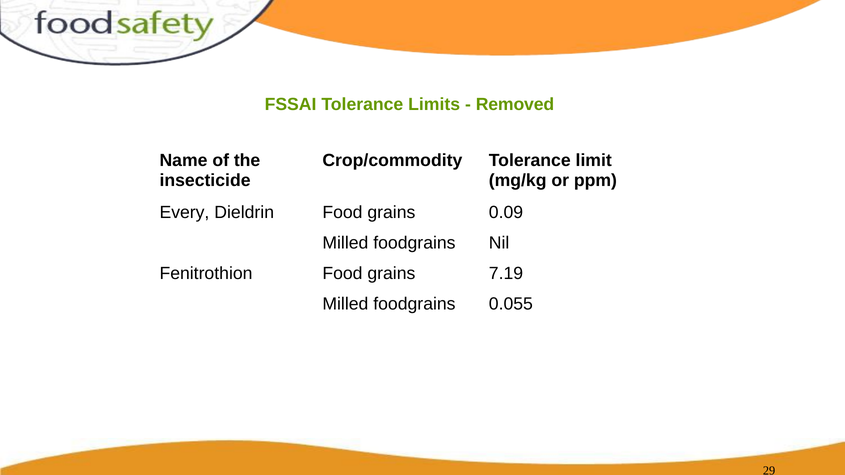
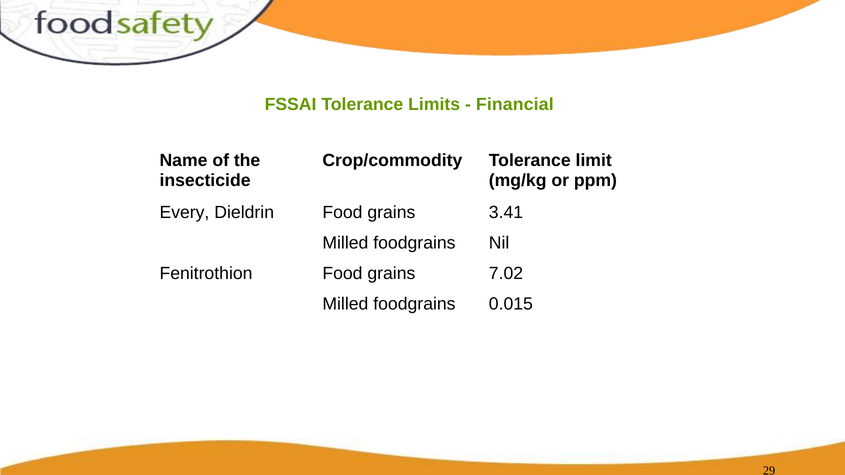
Removed: Removed -> Financial (515, 105)
0.09: 0.09 -> 3.41 (506, 213)
7.19: 7.19 -> 7.02 (506, 274)
0.055: 0.055 -> 0.015 (511, 304)
